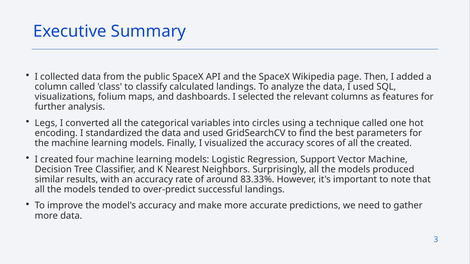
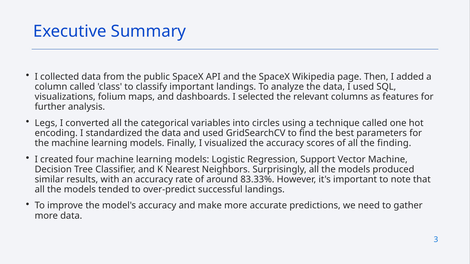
classify calculated: calculated -> important (192, 87)
the created: created -> finding (394, 143)
